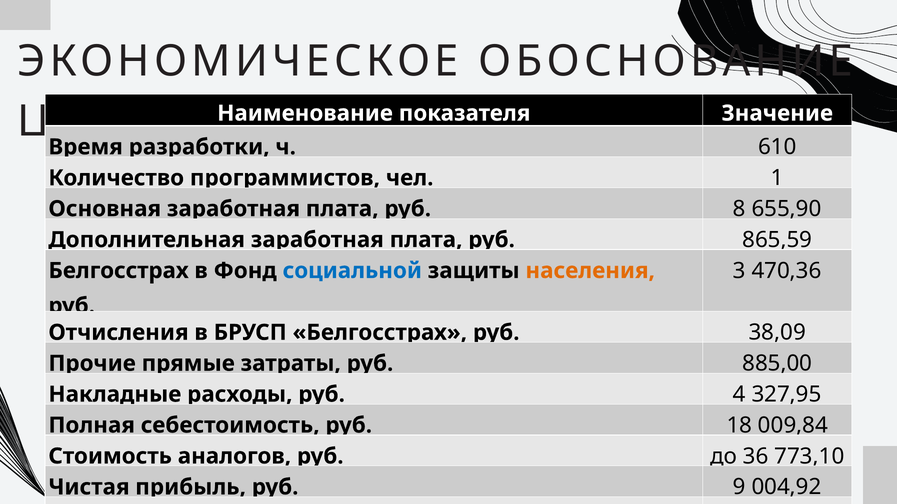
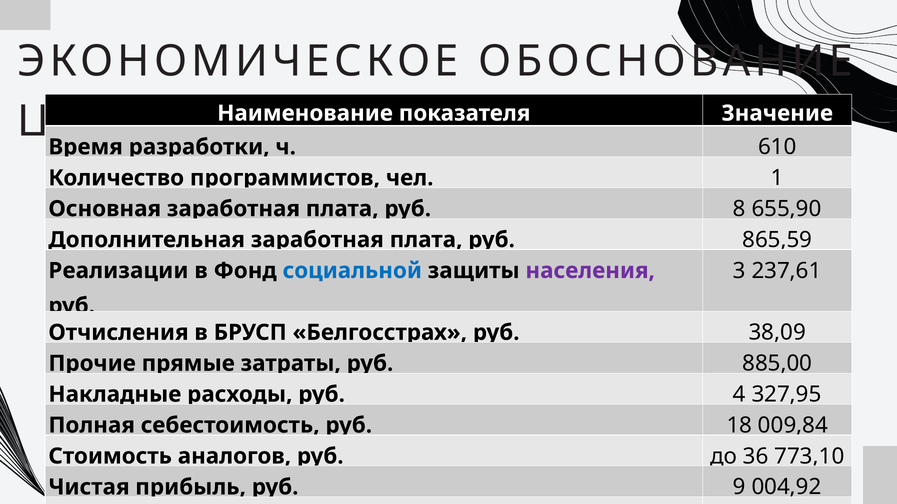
470,36: 470,36 -> 237,61 (787, 271)
Белгосстрах: Белгосстрах -> Реализации (118, 271)
населения colour: orange -> purple (590, 271)
